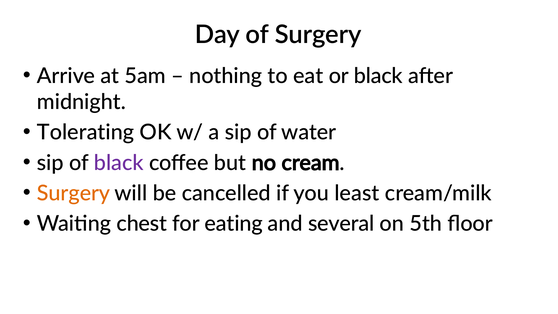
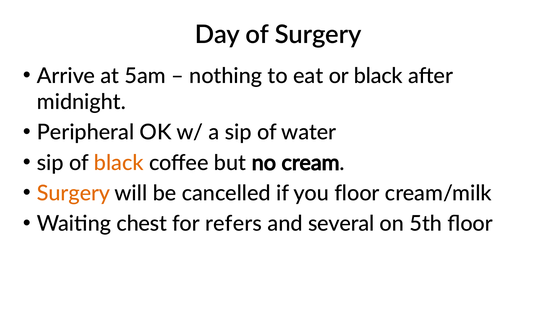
Tolerating: Tolerating -> Peripheral (86, 132)
black colour: purple -> orange (119, 163)
you least: least -> floor (357, 193)
eating: eating -> refers (234, 224)
